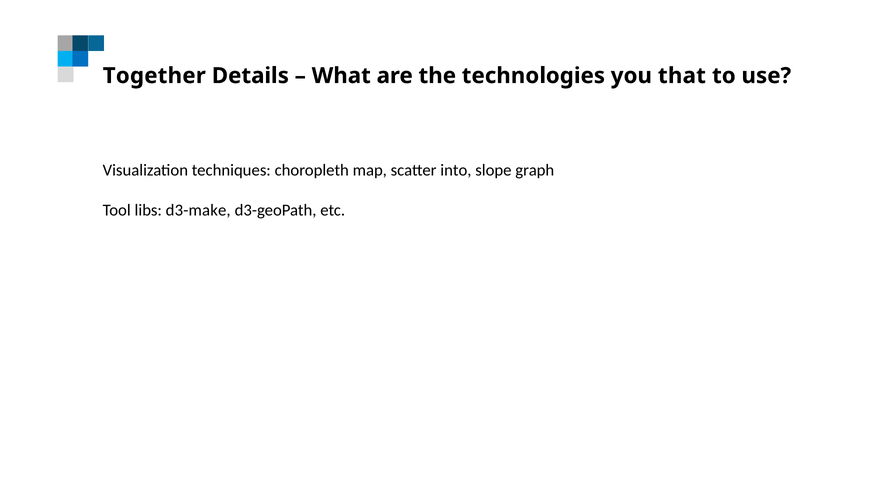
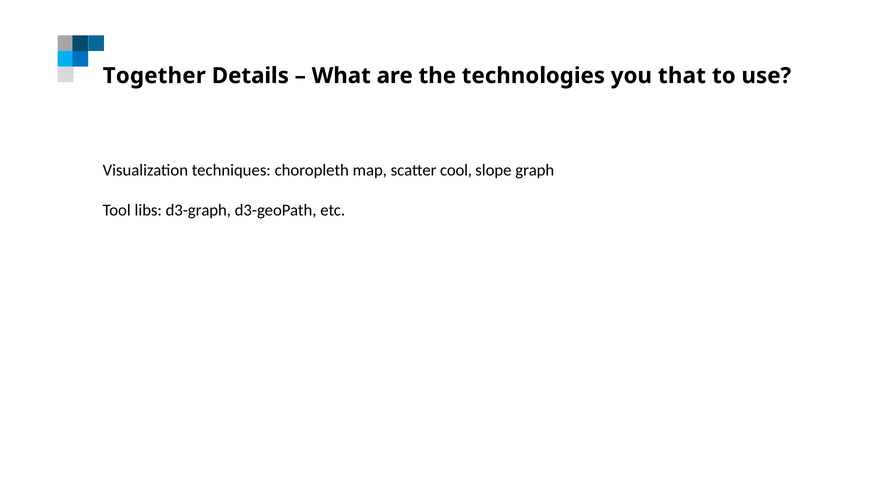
into: into -> cool (456, 170)
d3-make: d3-make -> d3-graph (198, 210)
